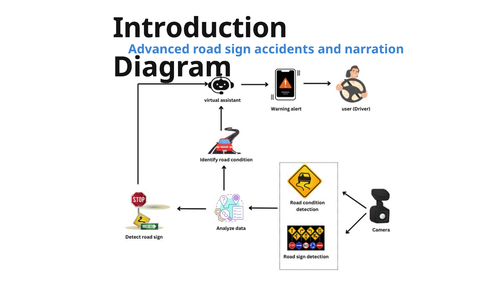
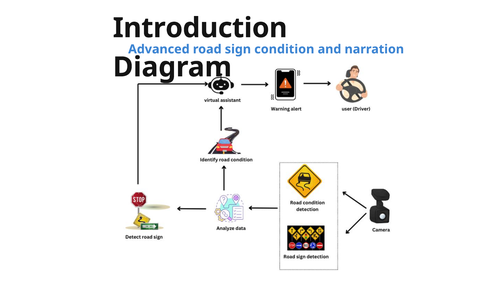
accidents: accidents -> condition (284, 49)
